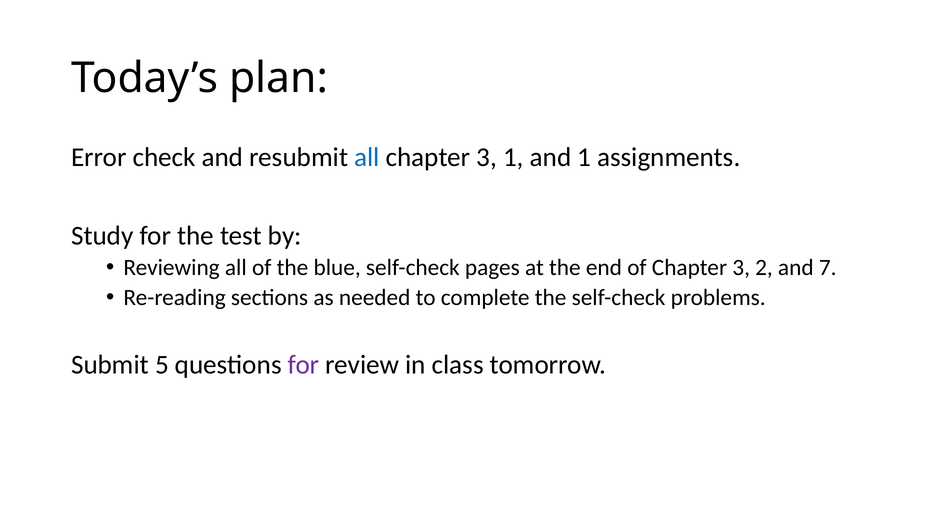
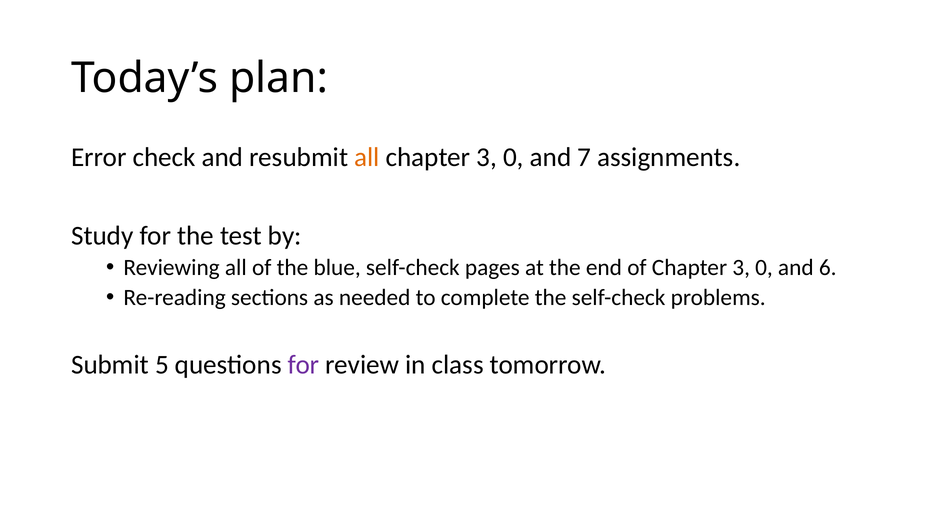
all colour: blue -> orange (367, 158)
1: 1 -> 0 (513, 158)
and 1: 1 -> 7 (584, 158)
of Chapter 3 2: 2 -> 0 (764, 268)
7: 7 -> 6 (828, 268)
